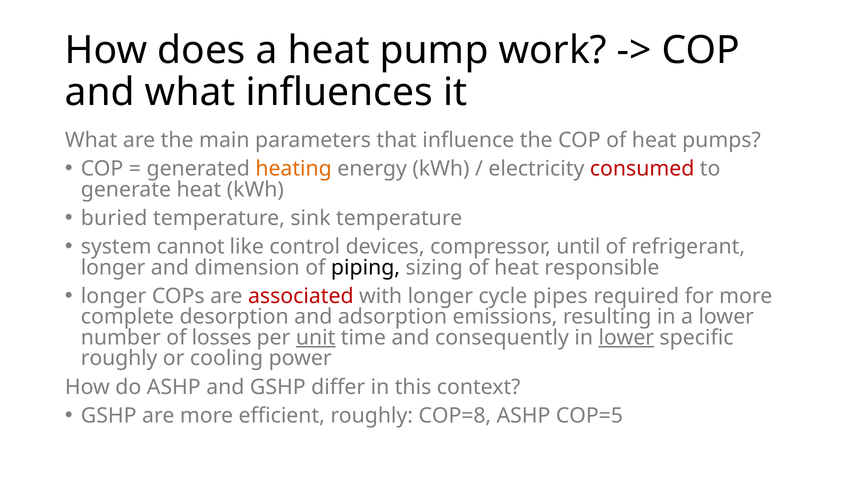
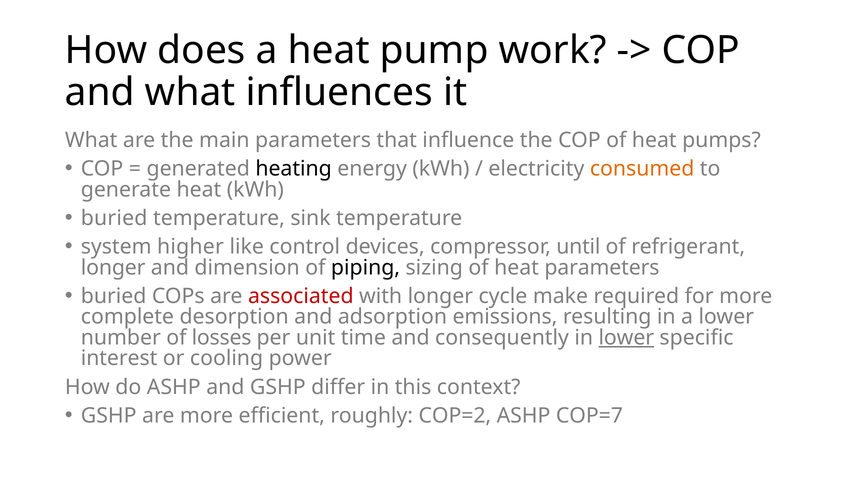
heating colour: orange -> black (294, 169)
consumed colour: red -> orange (642, 169)
cannot: cannot -> higher (190, 247)
heat responsible: responsible -> parameters (602, 267)
longer: longer -> buried (114, 296)
pipes: pipes -> make (560, 296)
unit underline: present -> none (316, 337)
roughly: roughly -> interest (119, 358)
COP=8: COP=8 -> COP=2 (455, 415)
COP=5: COP=5 -> COP=7 (589, 415)
